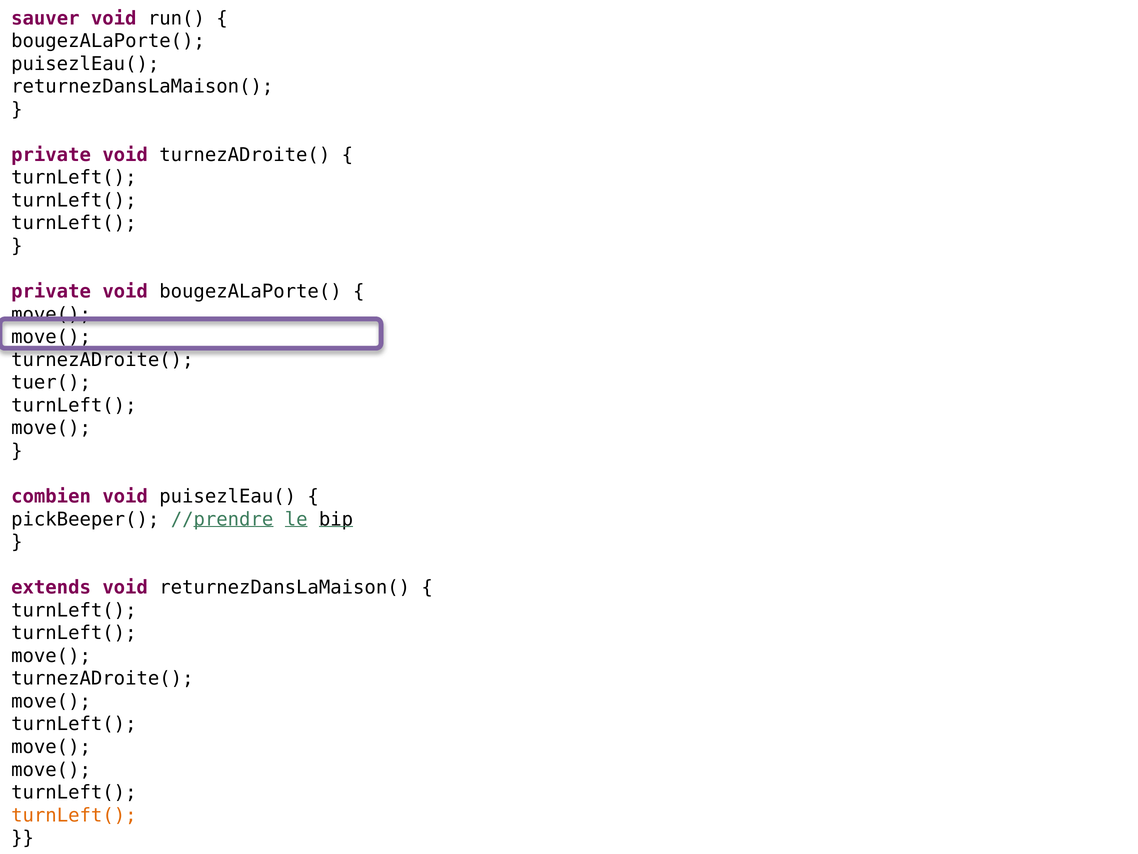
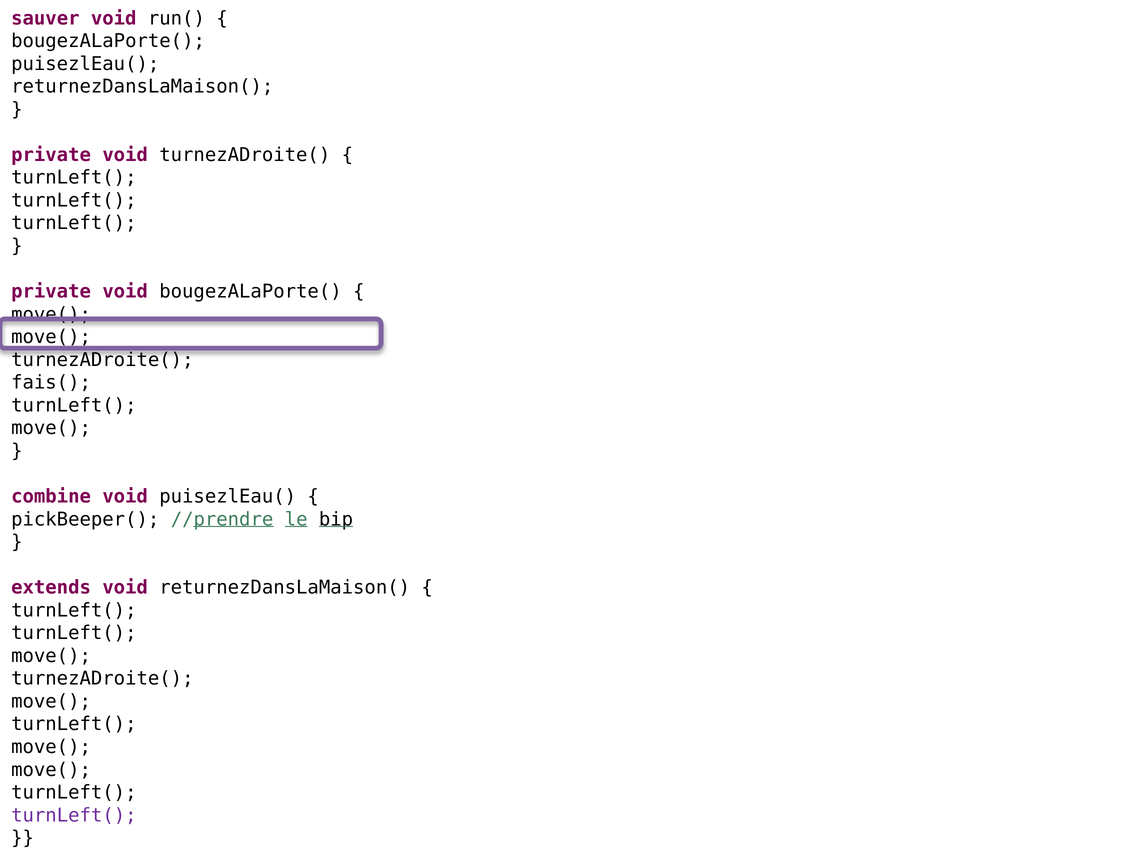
tuer(: tuer( -> fais( (51, 382)
combien: combien -> combine (51, 496)
turnLeft( colour: orange -> purple (74, 815)
